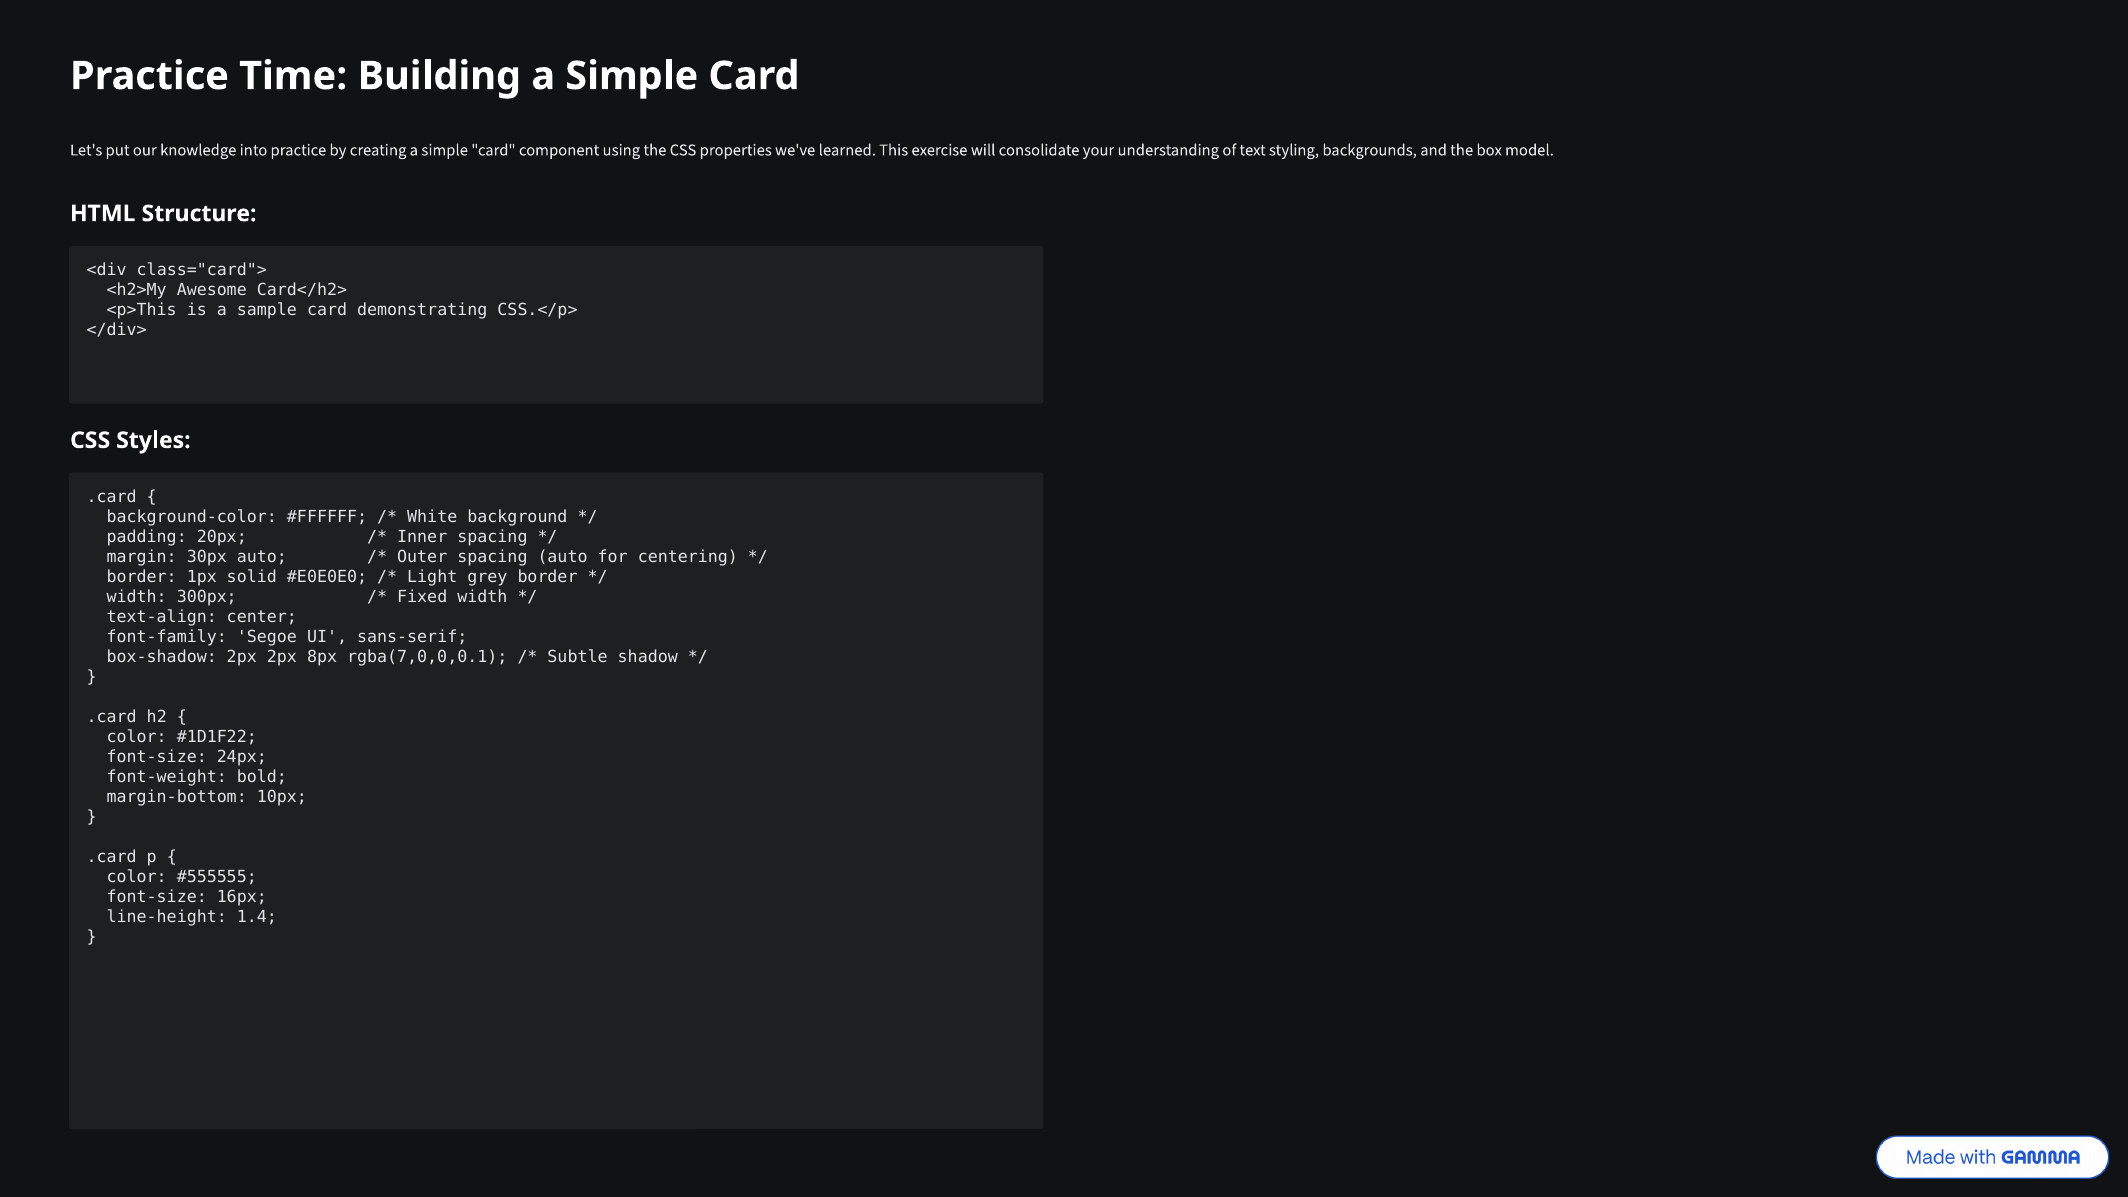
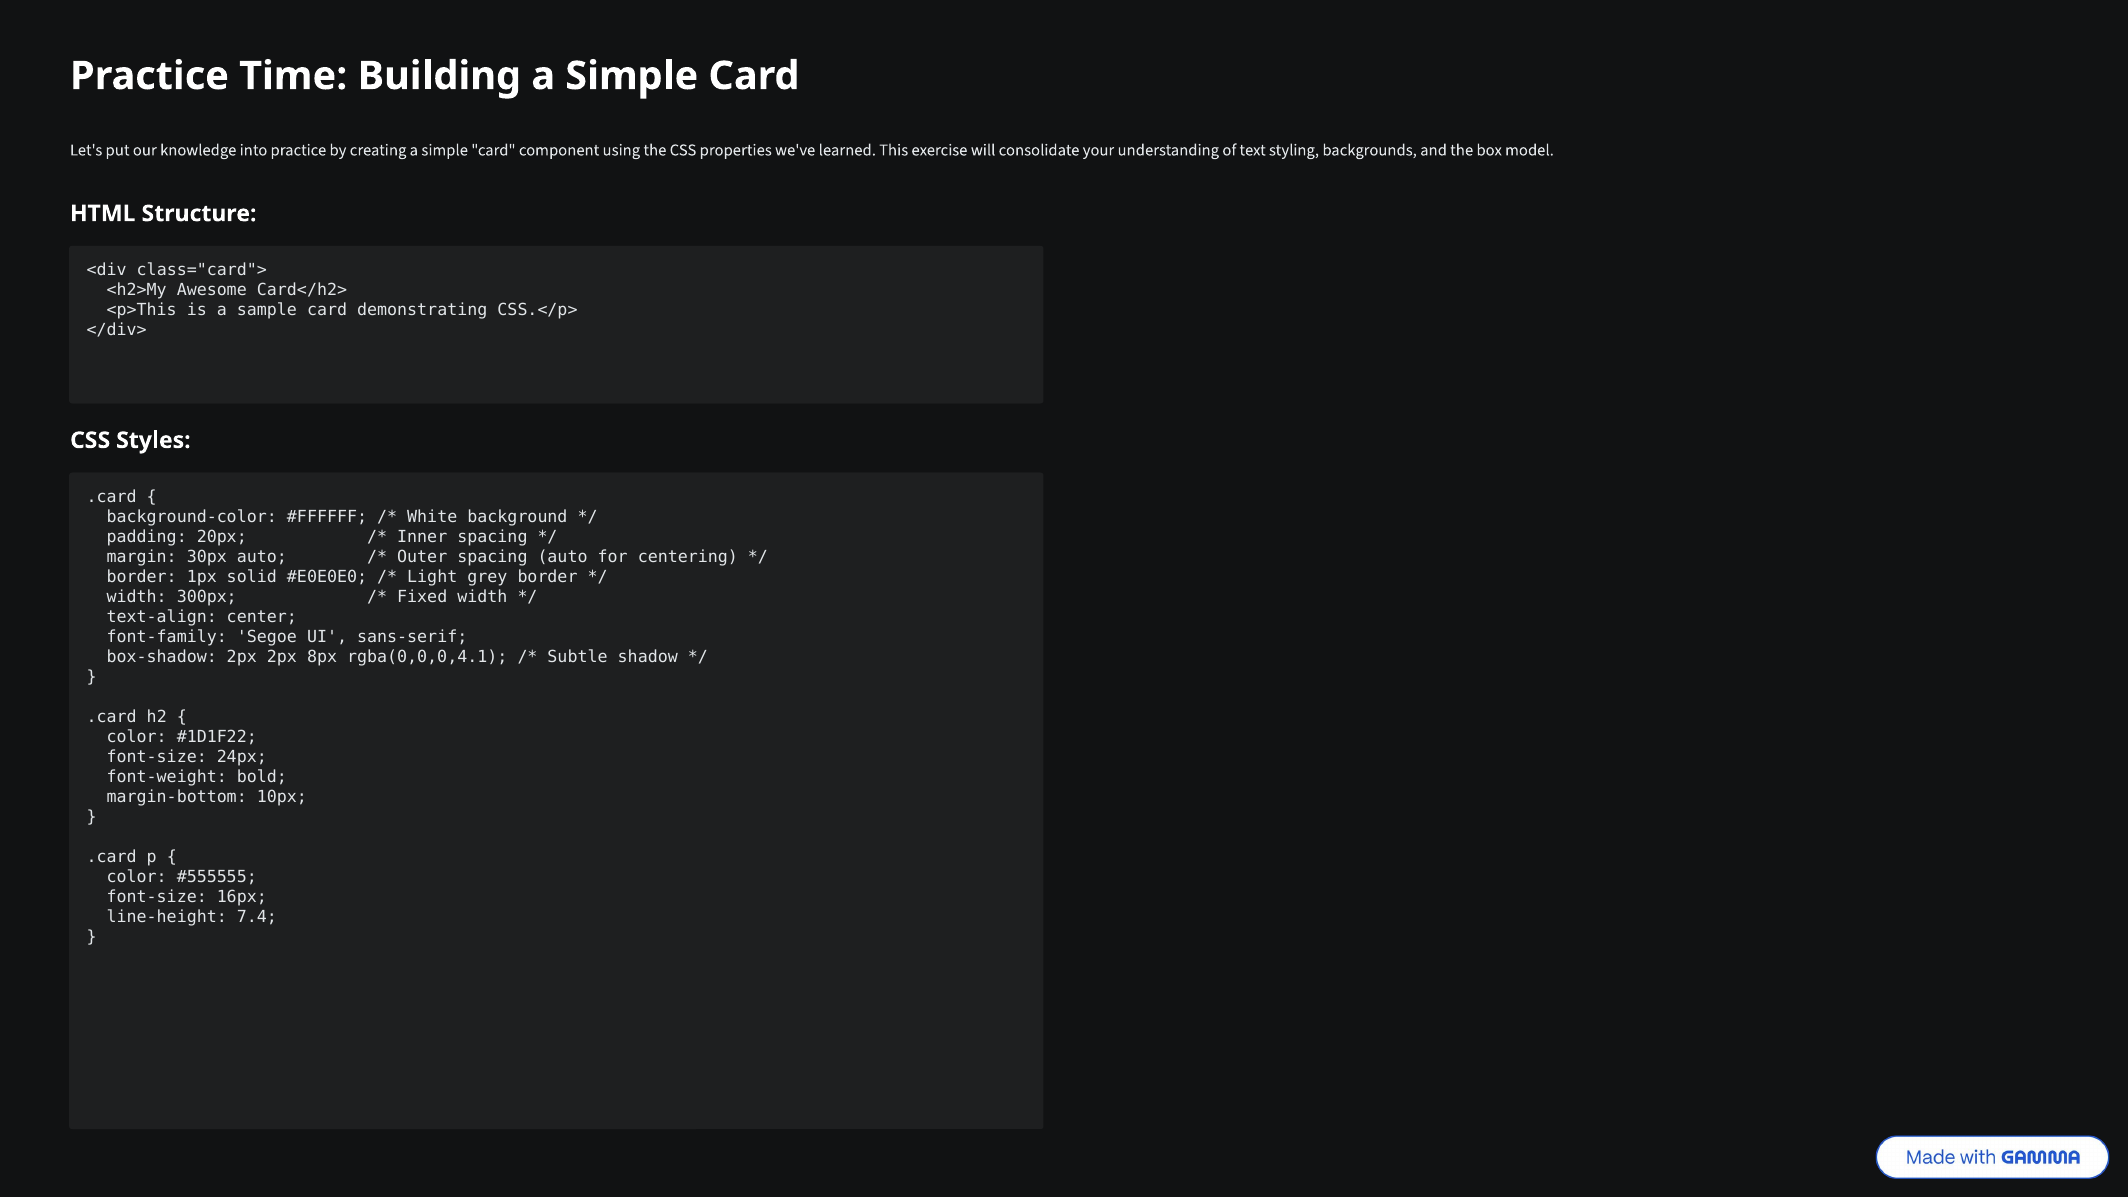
rgba(7,0,0,0.1: rgba(7,0,0,0.1 -> rgba(0,0,0,4.1 (427, 657)
1.4: 1.4 -> 7.4 (257, 917)
